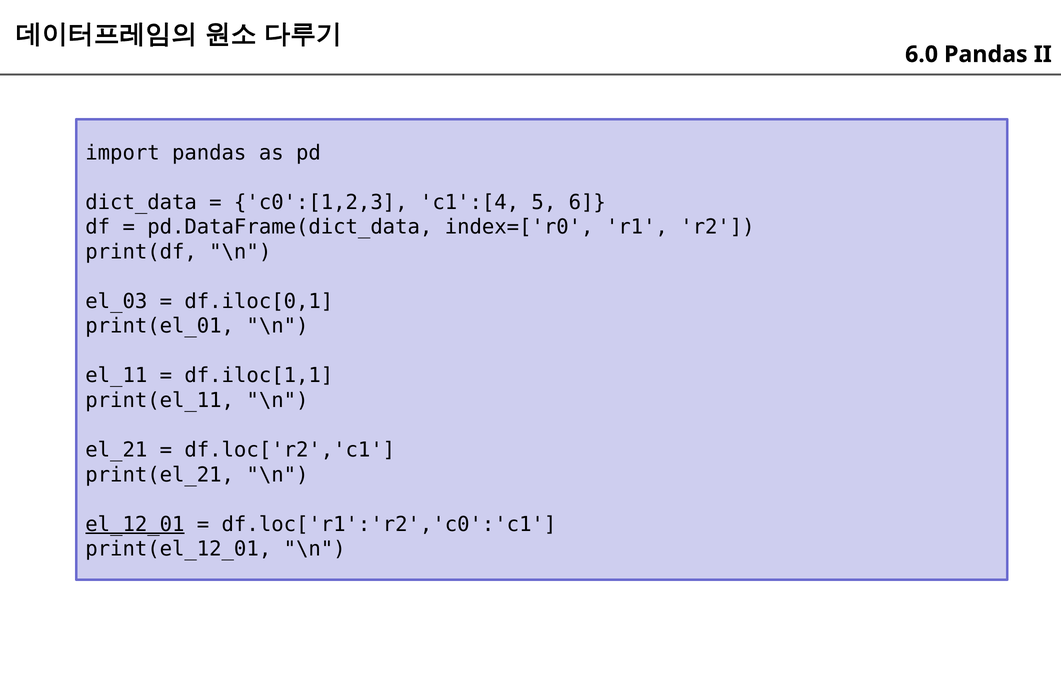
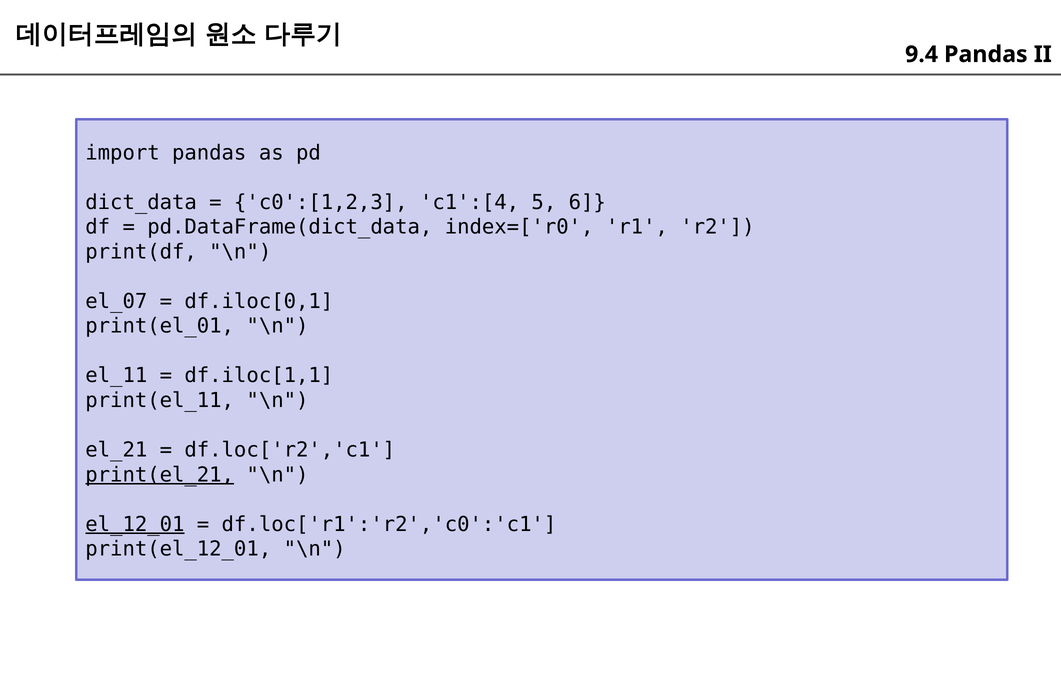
6.0: 6.0 -> 9.4 (922, 54)
el_03: el_03 -> el_07 (116, 301)
print(el_21 underline: none -> present (160, 475)
